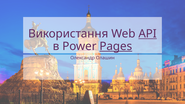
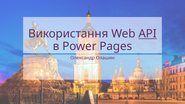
Pages underline: present -> none (116, 46)
